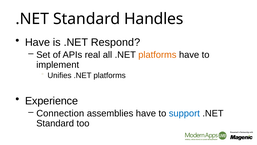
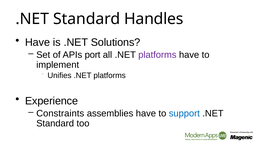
Respond: Respond -> Solutions (116, 42)
real: real -> port (93, 55)
platforms colour: orange -> purple (157, 55)
Connection: Connection -> Constraints (60, 113)
